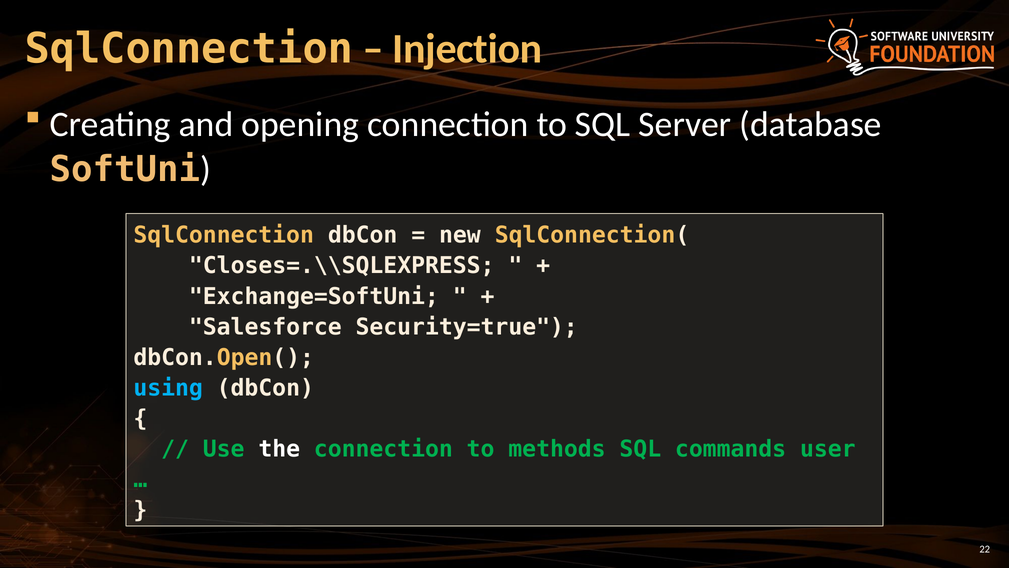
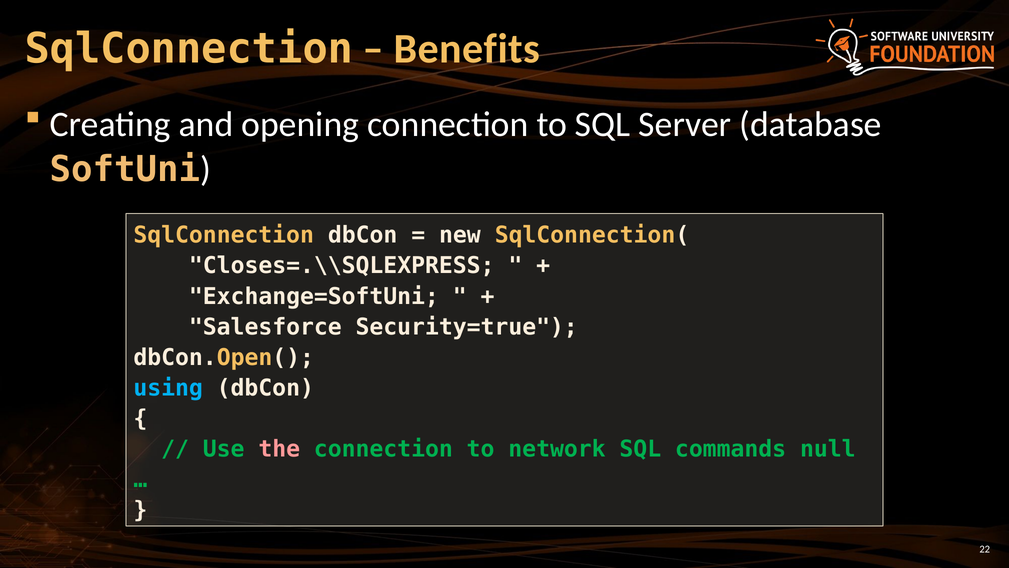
Injection: Injection -> Benefits (467, 49)
the colour: white -> pink (279, 449)
methods: methods -> network (557, 449)
user: user -> null (828, 449)
